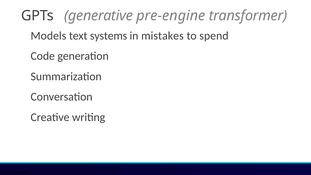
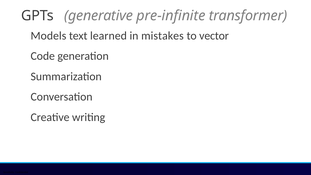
pre-engine: pre-engine -> pre-infinite (171, 16)
systems: systems -> learned (108, 36)
spend: spend -> vector (214, 36)
